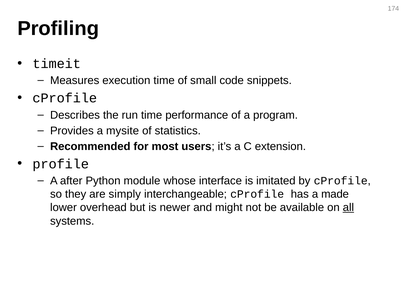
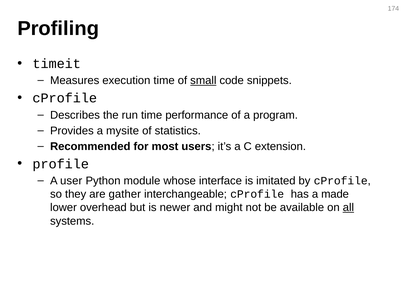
small underline: none -> present (203, 81)
after: after -> user (71, 181)
simply: simply -> gather (125, 194)
